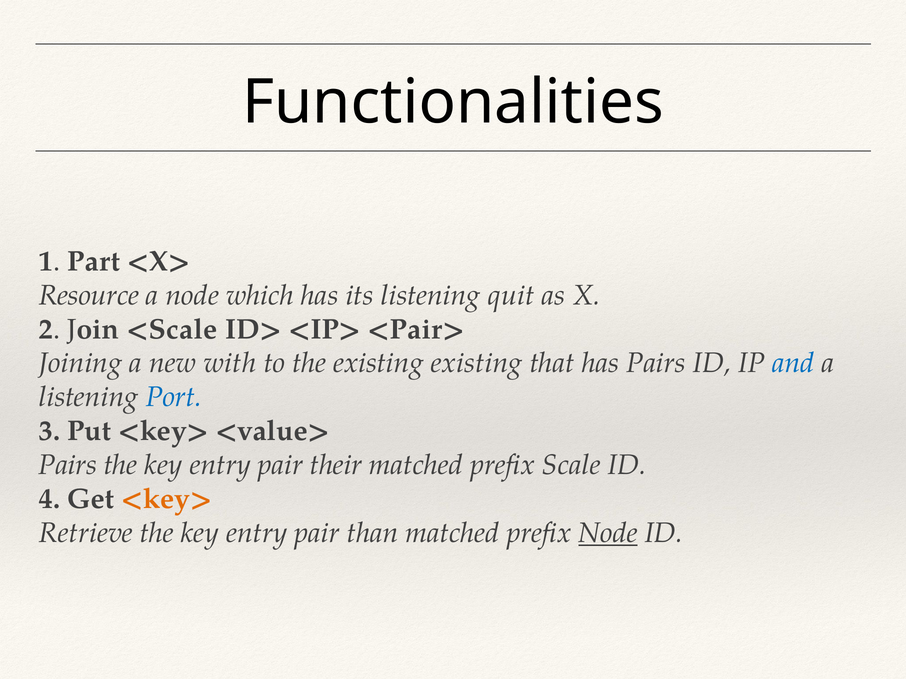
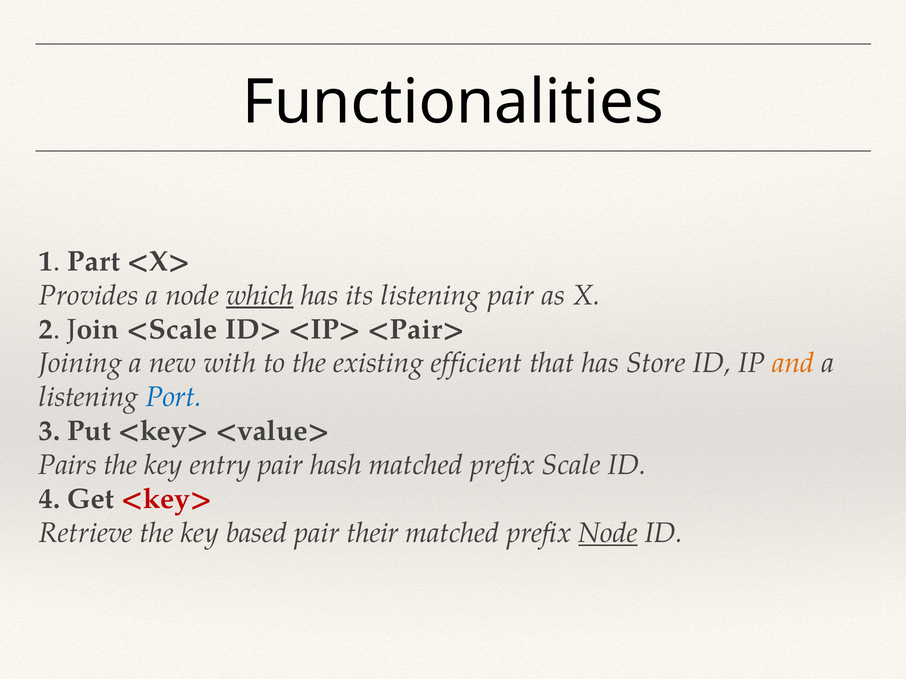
Resource: Resource -> Provides (89, 295)
which underline: none -> present (260, 295)
listening quit: quit -> pair (511, 295)
existing existing: existing -> efficient (477, 363)
has Pairs: Pairs -> Store (656, 363)
and colour: blue -> orange (793, 363)
their: their -> hash (336, 465)
<key> colour: orange -> red (167, 499)
Retrieve the key entry: entry -> based (257, 533)
than: than -> their (373, 533)
